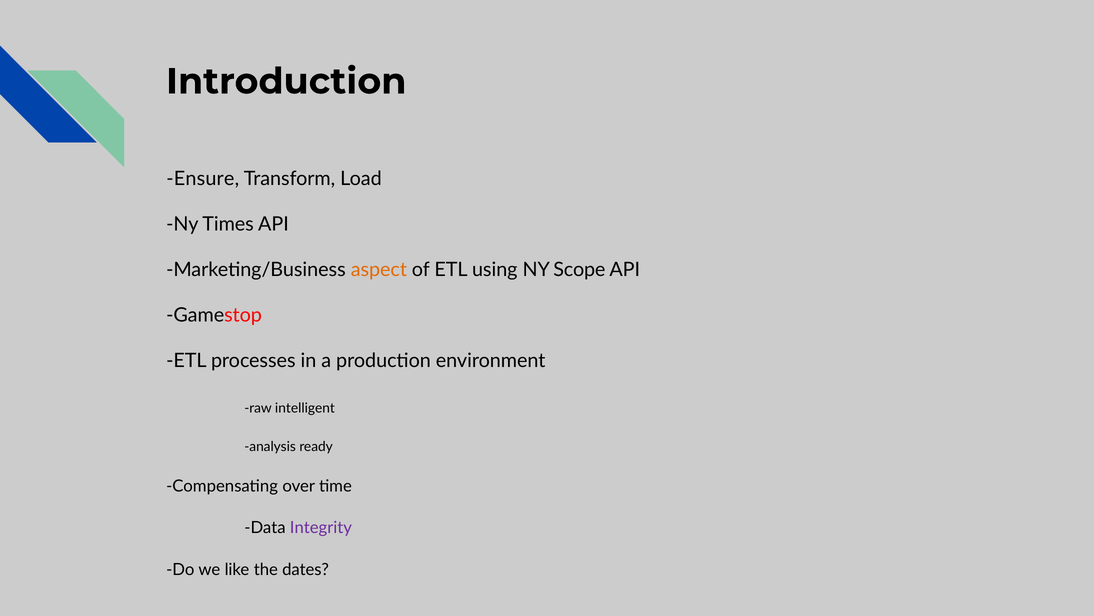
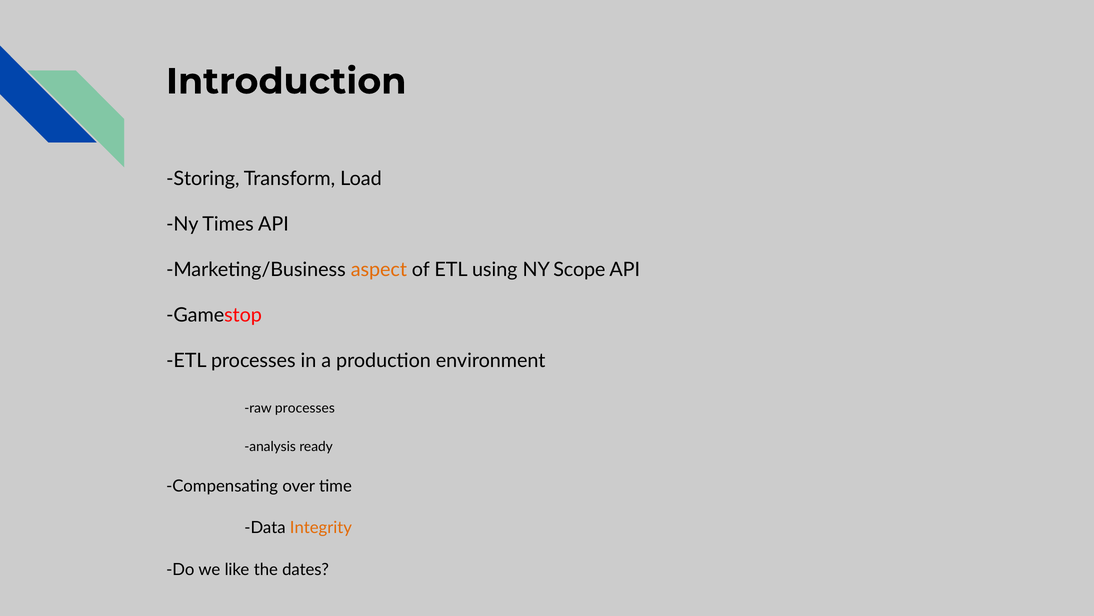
Ensure: Ensure -> Storing (203, 179)
raw intelligent: intelligent -> processes (305, 408)
Integrity colour: purple -> orange (321, 527)
